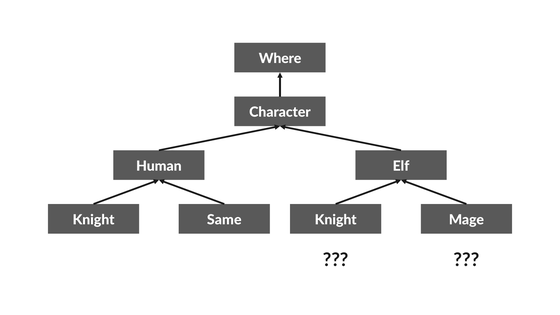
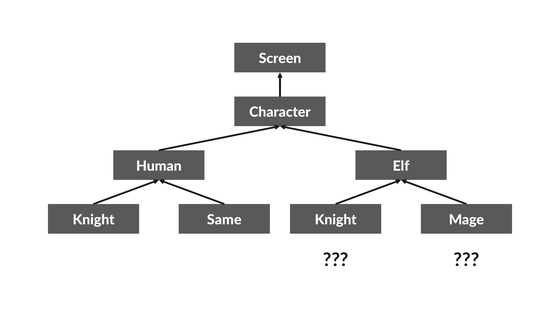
Where: Where -> Screen (280, 59)
